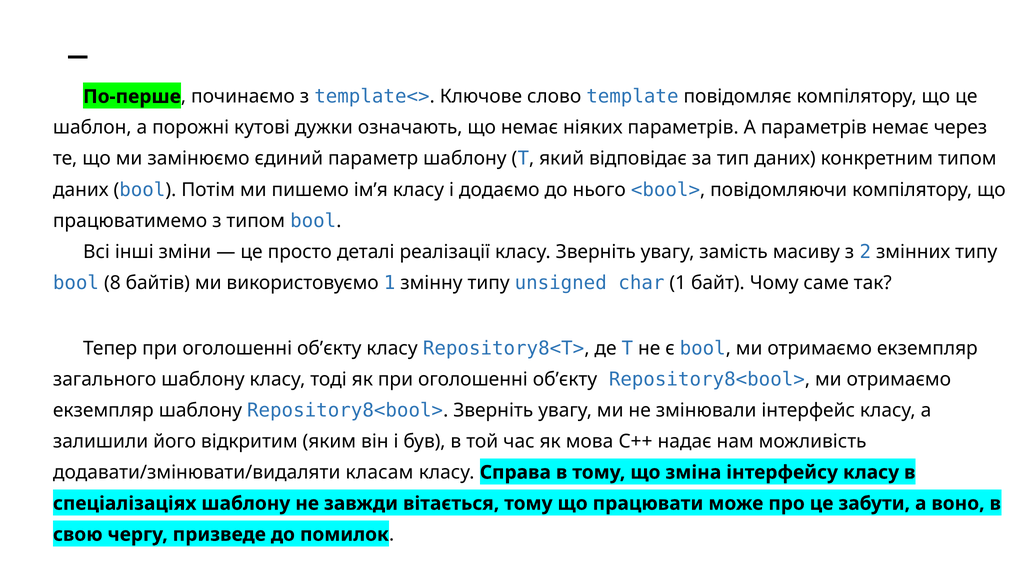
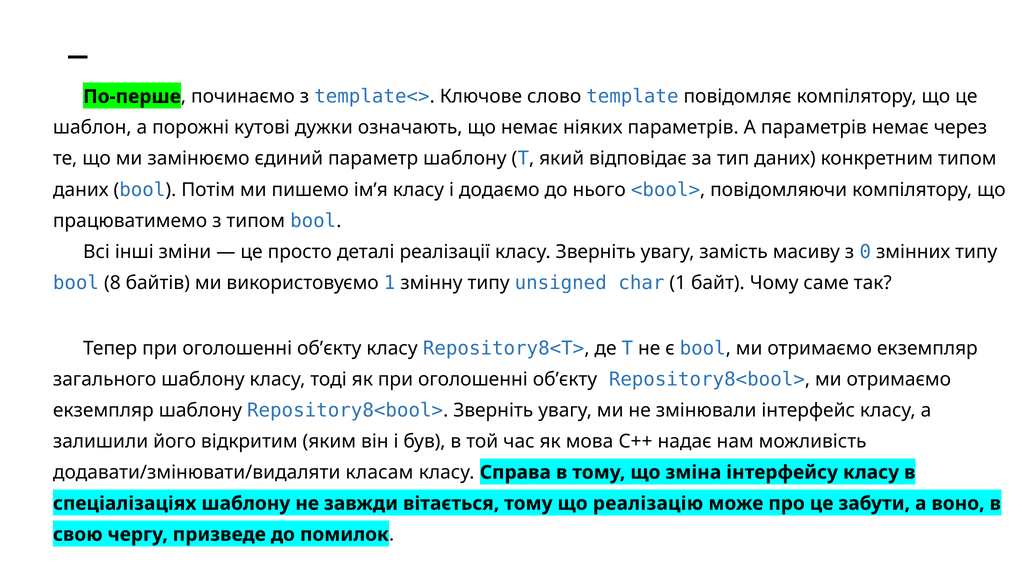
2: 2 -> 0 (865, 252)
працювати: працювати -> реалізацію (648, 503)
